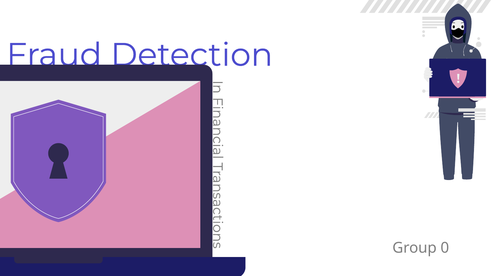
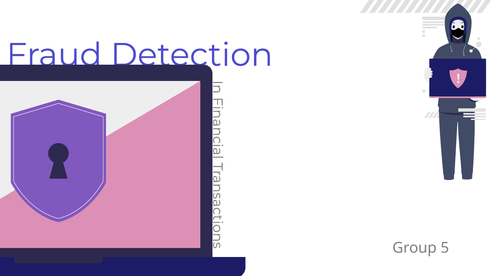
0: 0 -> 5 (445, 248)
